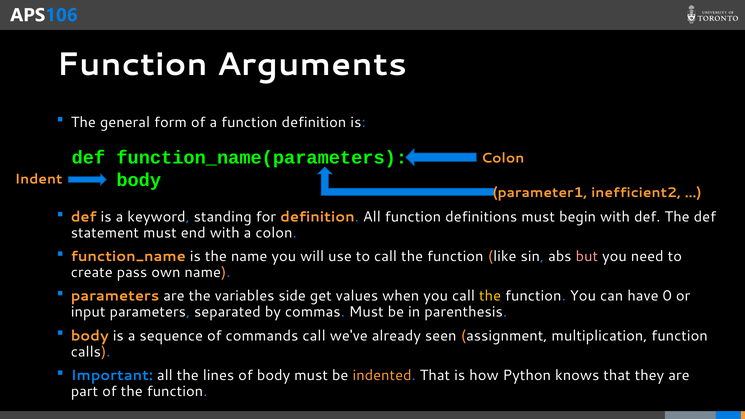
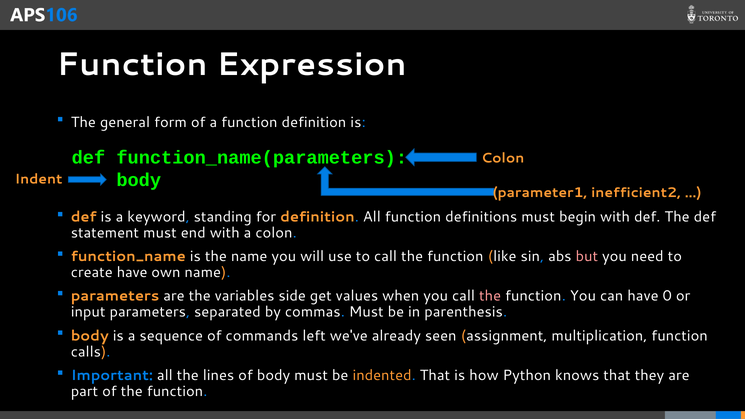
Arguments: Arguments -> Expression (312, 65)
create pass: pass -> have (132, 272)
the colour: yellow -> pink (490, 296)
commands call: call -> left (314, 336)
